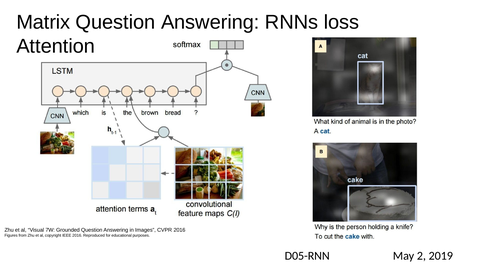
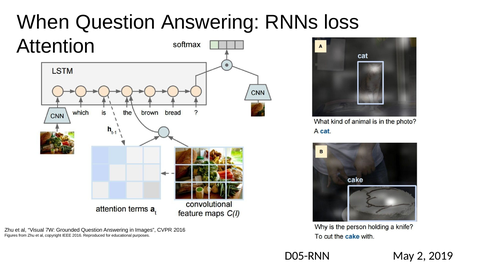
Matrix: Matrix -> When (43, 22)
